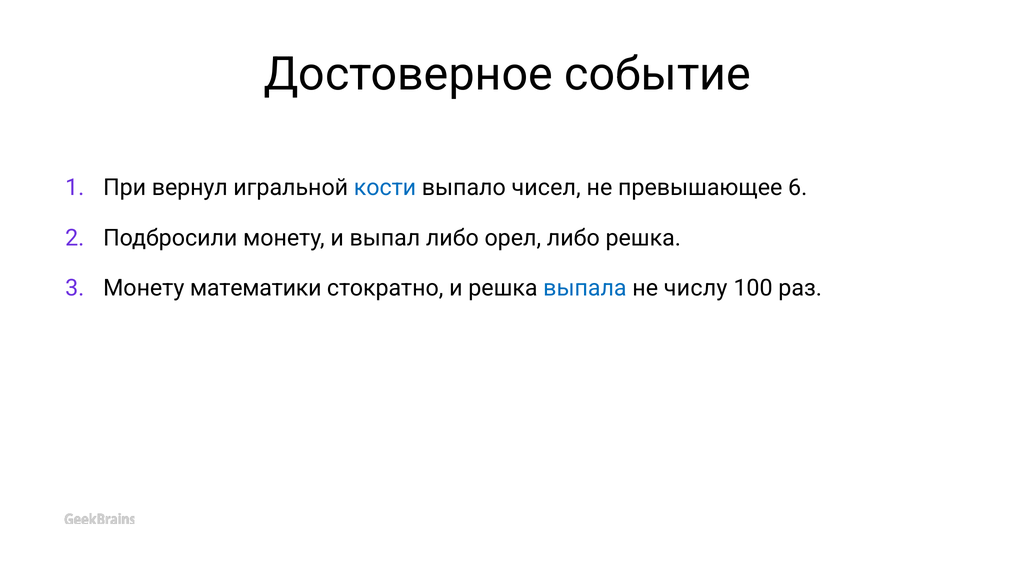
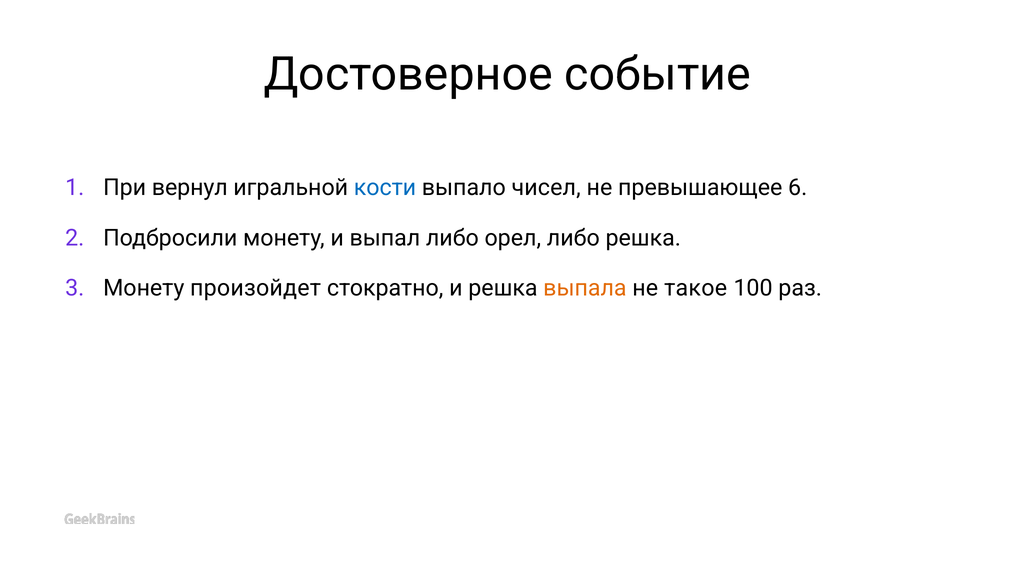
математики: математики -> произойдет (256, 288)
выпала colour: blue -> orange (585, 288)
числу: числу -> такое (696, 288)
